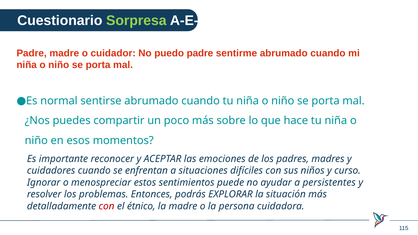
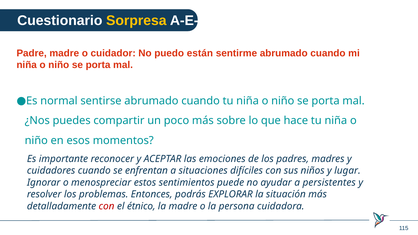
Sorpresa colour: light green -> yellow (136, 20)
puedo padre: padre -> están (200, 53)
curso: curso -> lugar (347, 171)
